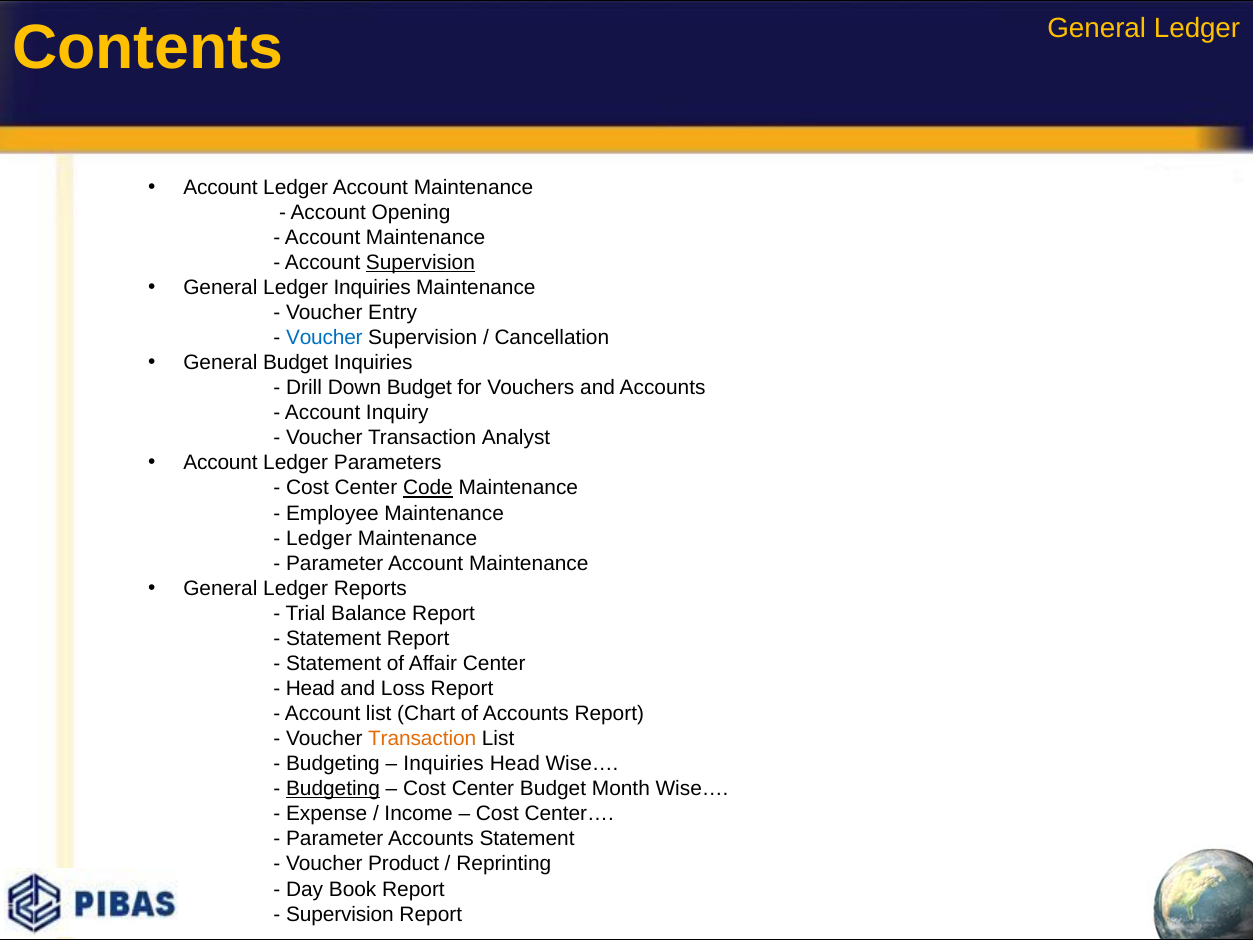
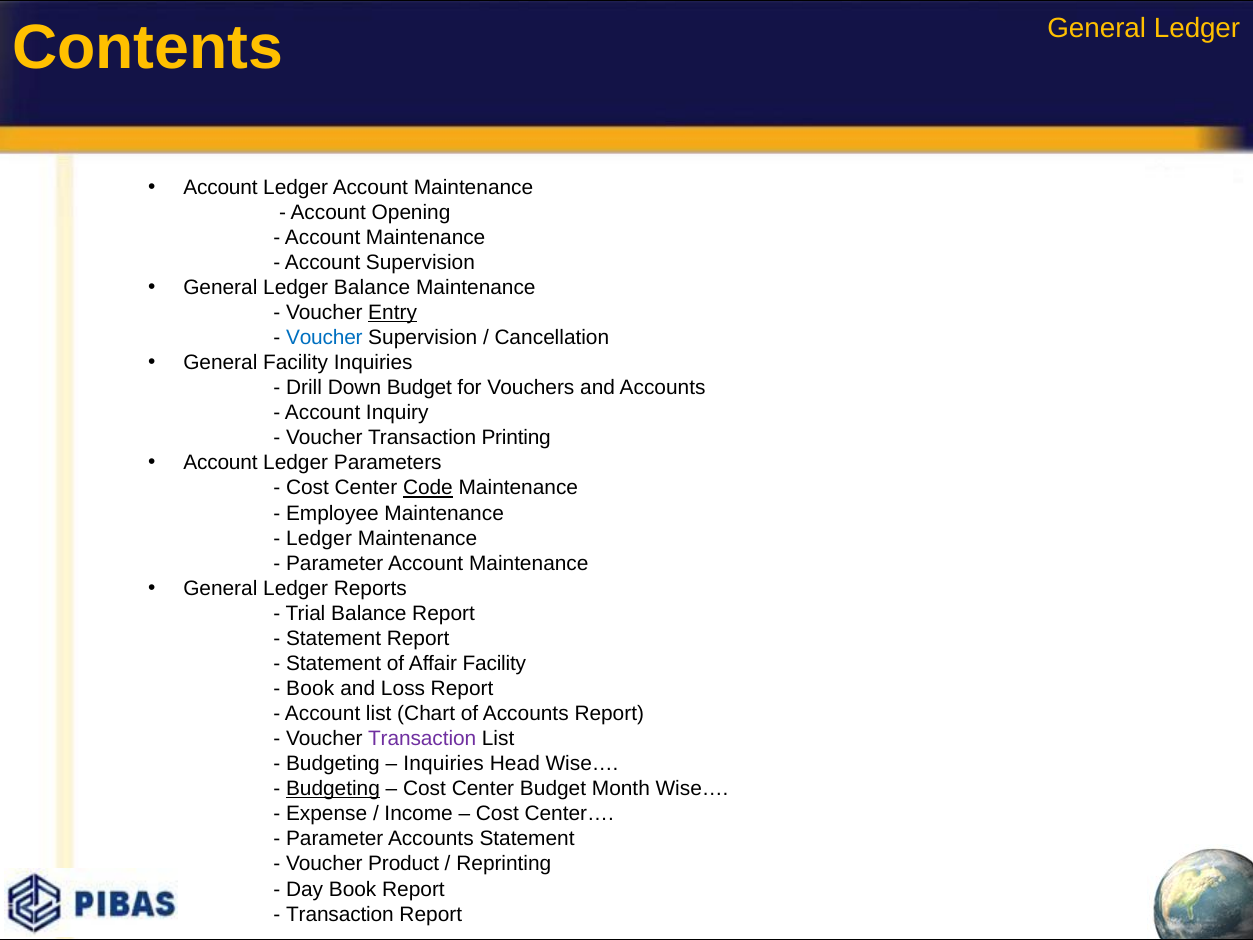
Supervision underline: present -> none (420, 262)
Ledger Inquiries: Inquiries -> Balance (372, 287)
Entry underline: none -> present (393, 313)
General Budget: Budget -> Facility (296, 363)
Analyst: Analyst -> Printing (516, 438)
Affair Center: Center -> Facility (494, 663)
Head: Head -> Book (310, 688)
Transaction colour: orange -> purple (422, 739)
Supervision: Supervision -> Transaction (340, 914)
